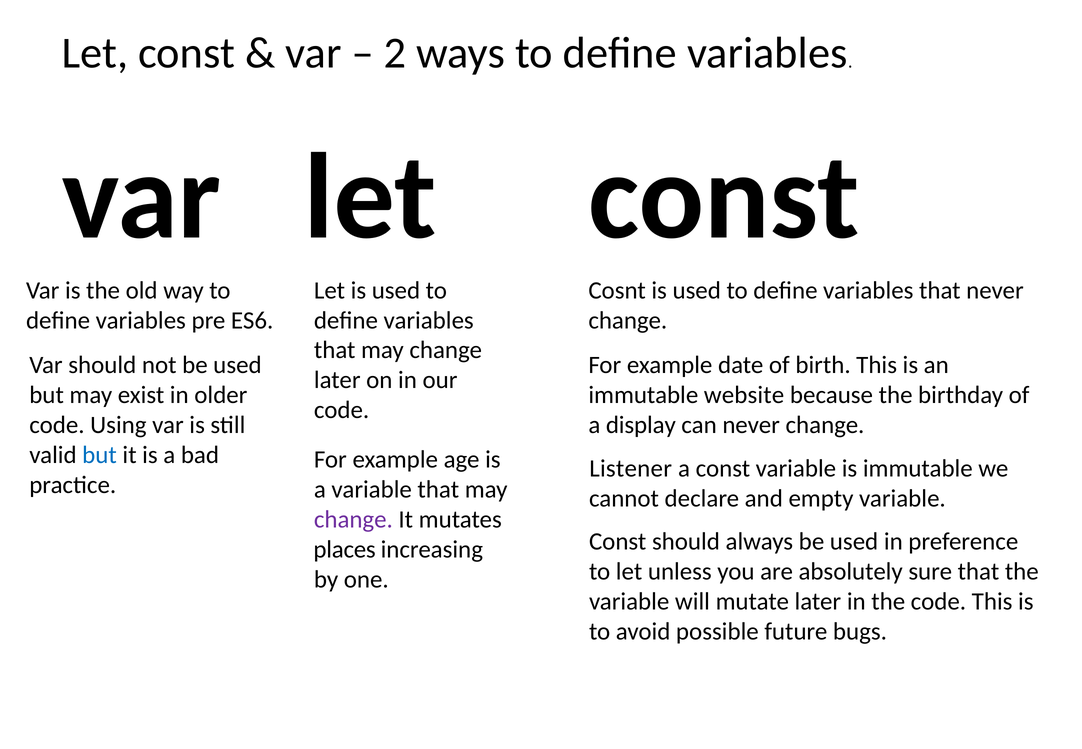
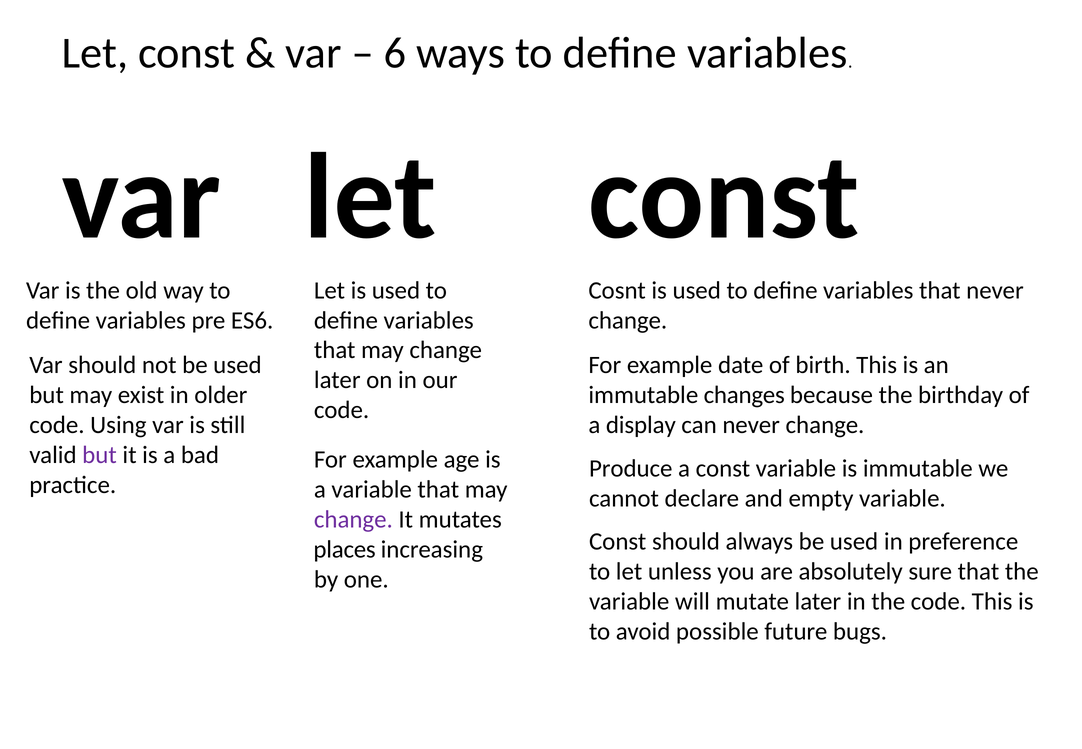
2: 2 -> 6 (395, 53)
website: website -> changes (744, 395)
but colour: blue -> purple (100, 455)
Listener: Listener -> Produce (631, 469)
